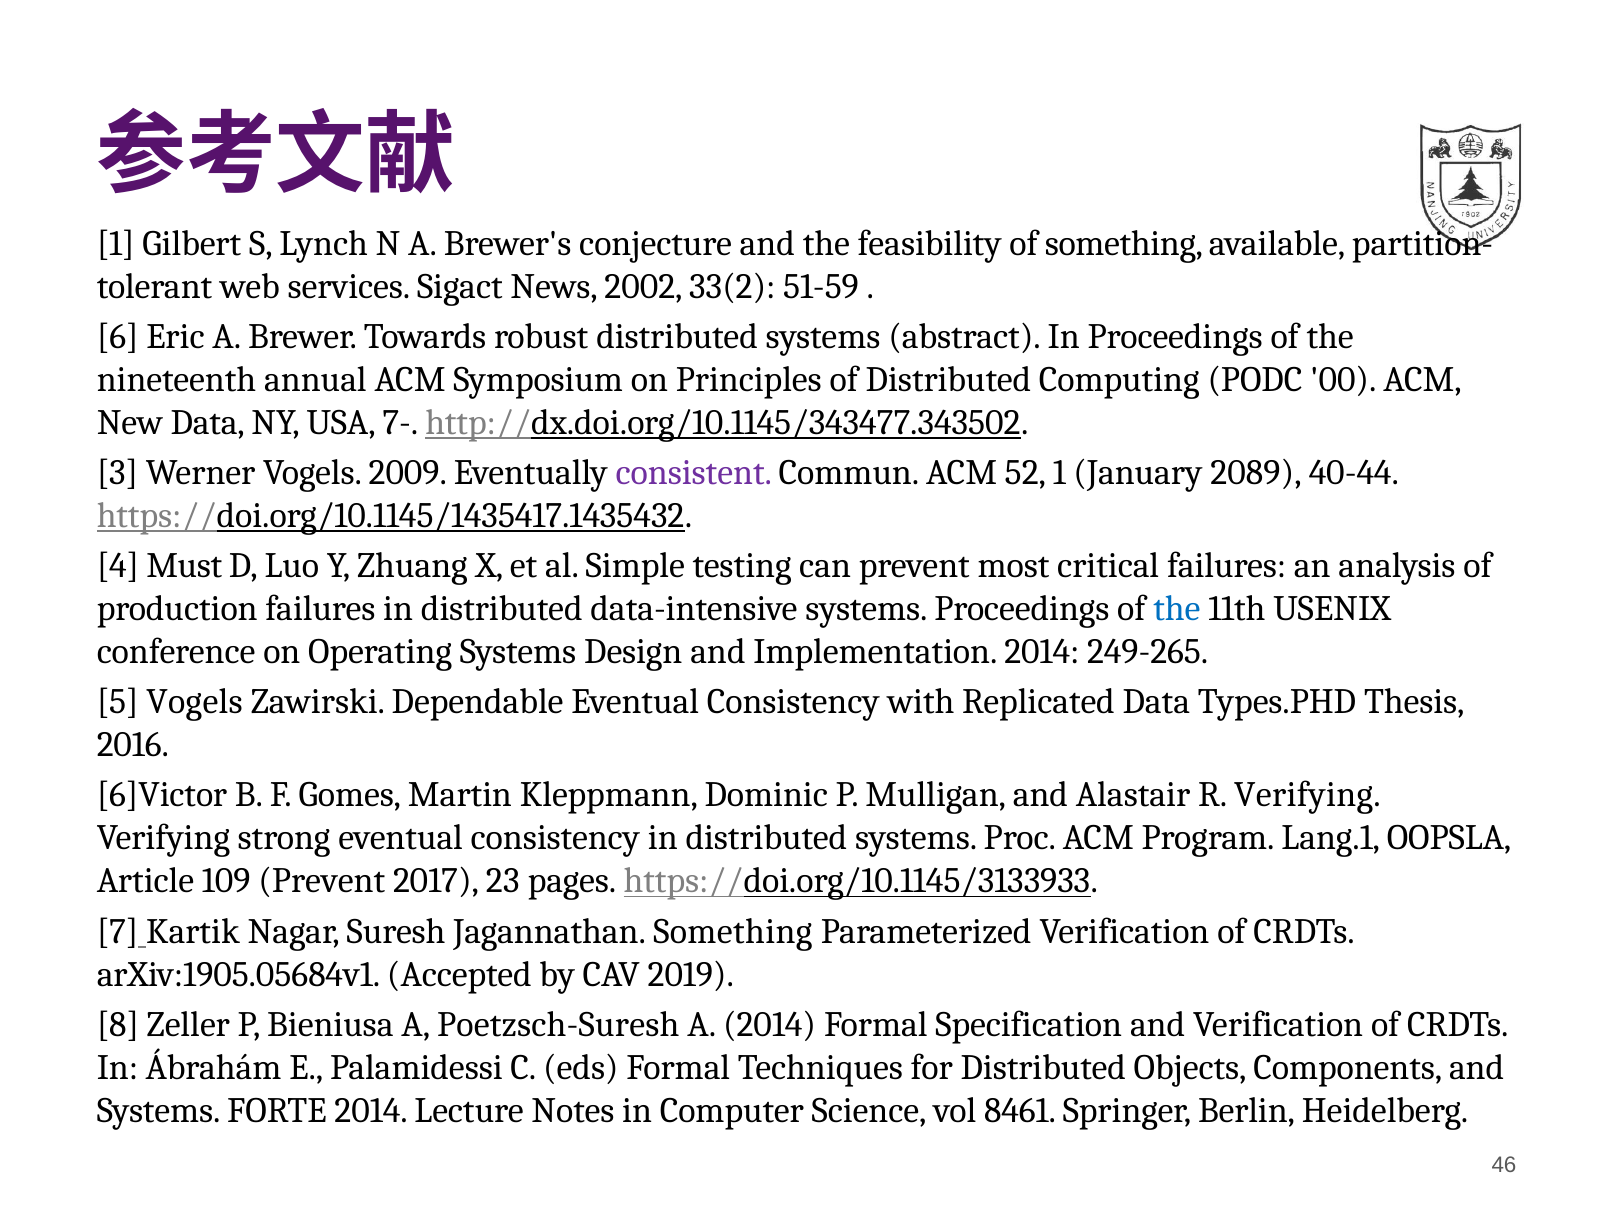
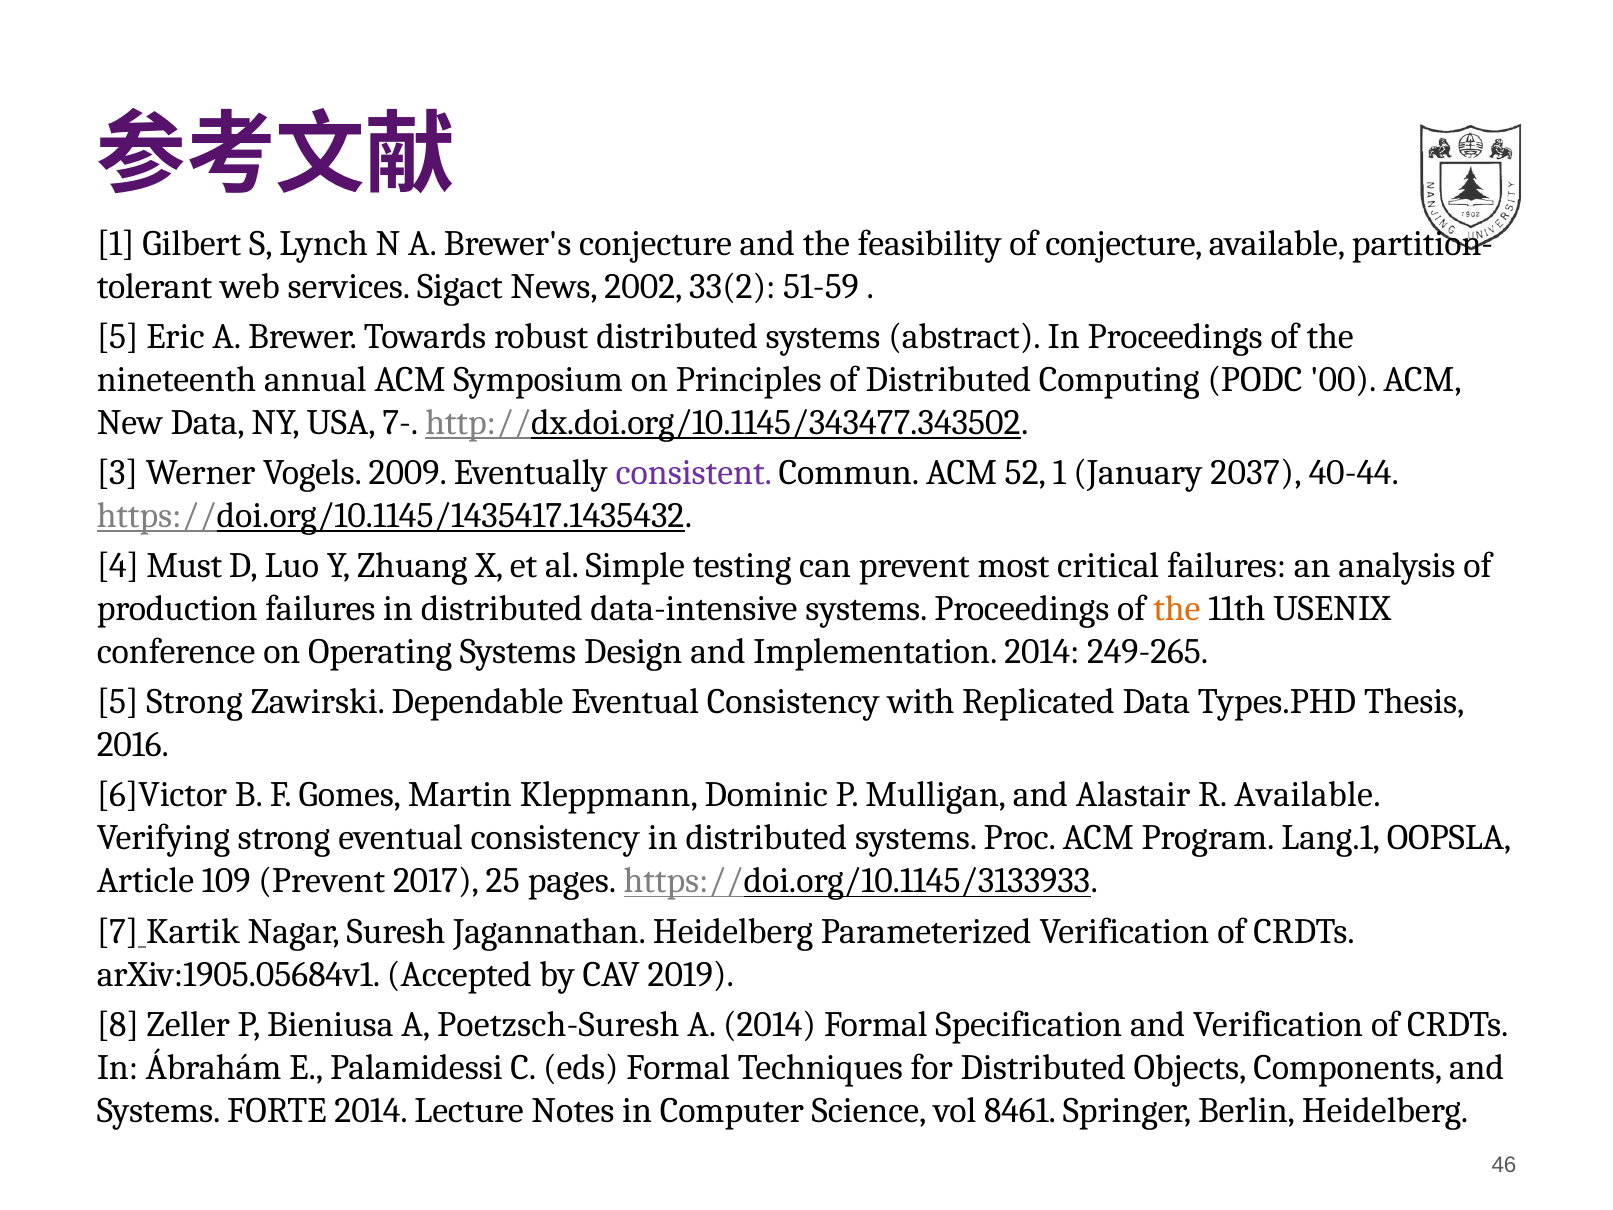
of something: something -> conjecture (1124, 243)
6: 6 -> 5 (118, 336)
2089: 2089 -> 2037 (1256, 472)
the colour: blue -> orange (1177, 609)
5 Vogels: Vogels -> Strong (195, 702)
R Verifying: Verifying -> Available (1307, 795)
23: 23 -> 25 (503, 881)
Jagannathan Something: Something -> Heidelberg (733, 931)
